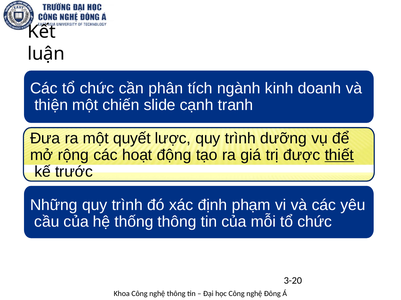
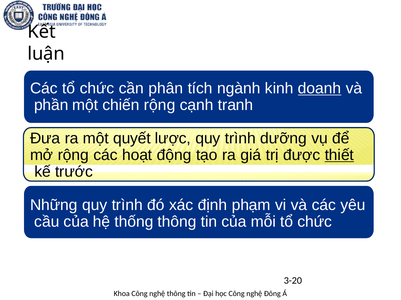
doanh underline: none -> present (320, 89)
thiện: thiện -> phần (51, 105)
chiến slide: slide -> rộng (160, 105)
